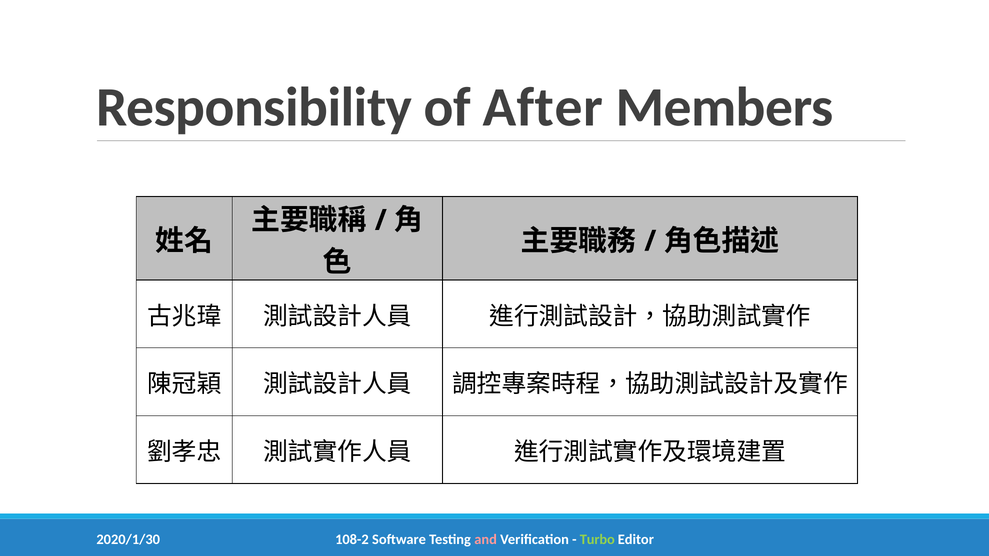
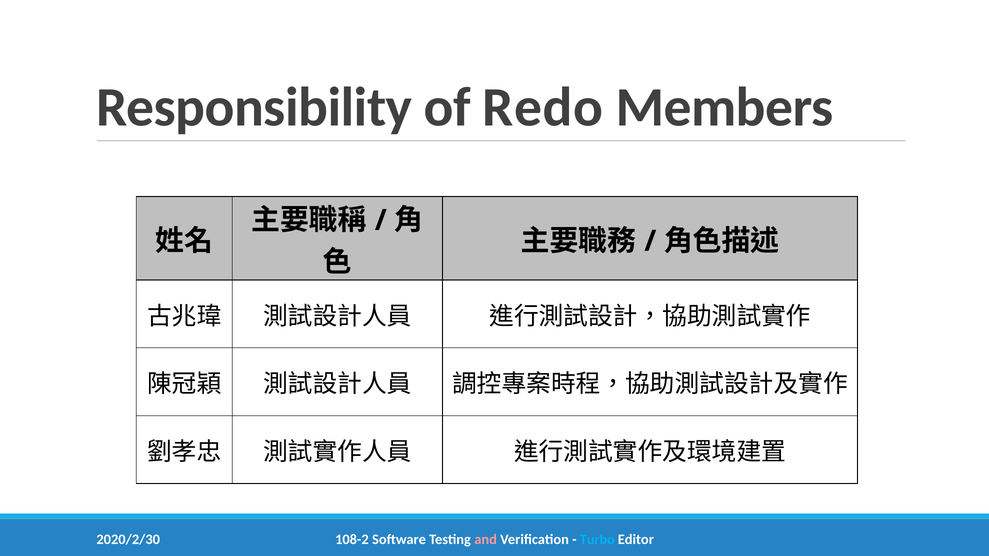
After: After -> Redo (543, 107)
Turbo colour: light green -> light blue (597, 540)
2020/1/30: 2020/1/30 -> 2020/2/30 (128, 540)
